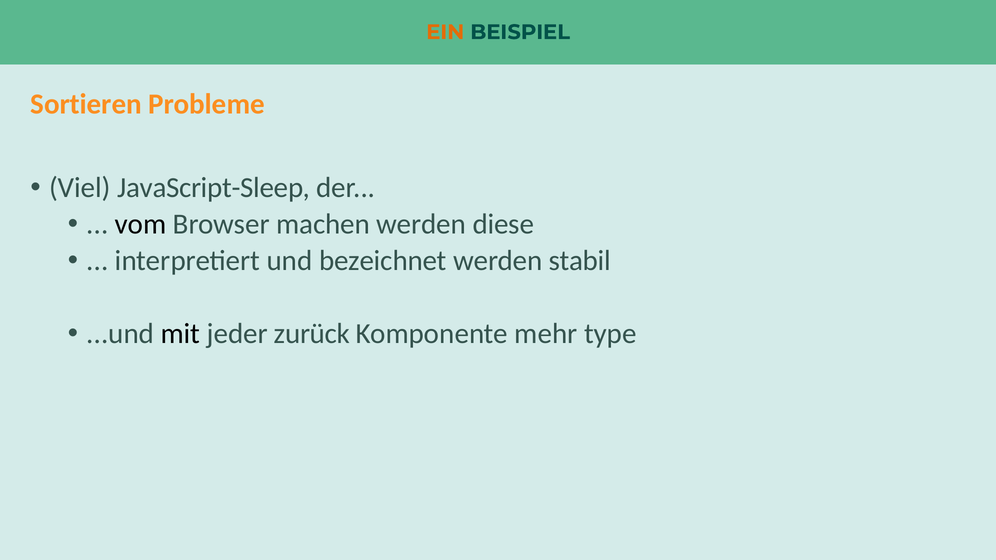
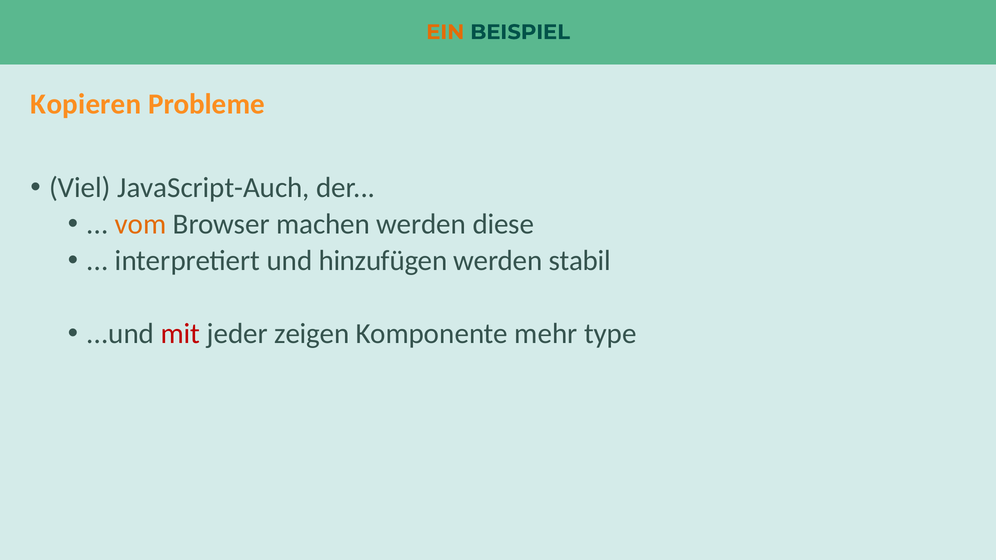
Sortieren: Sortieren -> Kopieren (86, 104)
JavaScript-Sleep: JavaScript-Sleep -> JavaScript-Auch (214, 188)
vom colour: black -> orange (141, 224)
bezeichnet: bezeichnet -> hinzufügen (383, 261)
mit colour: black -> red (180, 334)
zurück: zurück -> zeigen (312, 334)
